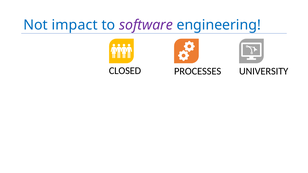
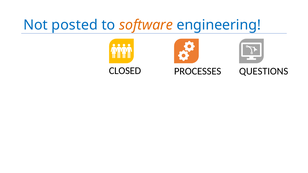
impact: impact -> posted (75, 25)
software colour: purple -> orange (146, 25)
UNIVERSITY: UNIVERSITY -> QUESTIONS (264, 71)
